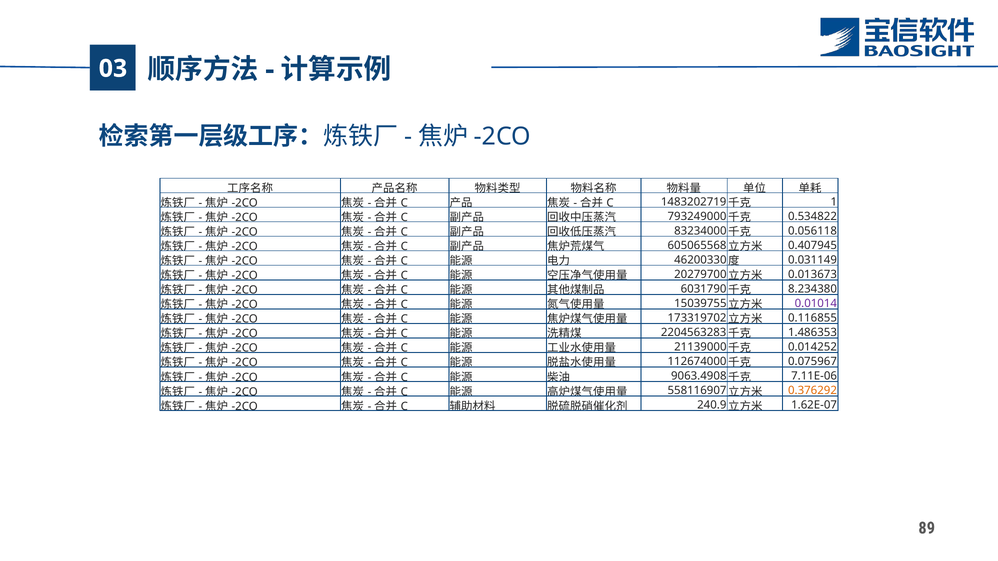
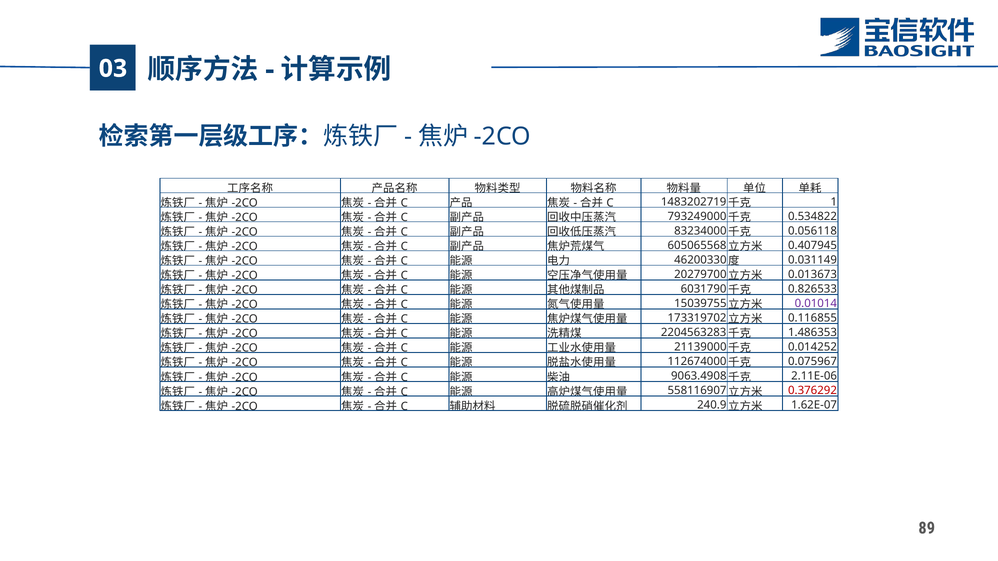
8.234380: 8.234380 -> 0.826533 (812, 289)
7.11E-06: 7.11E-06 -> 2.11E-06 (814, 376)
0.376292 colour: orange -> red (812, 391)
